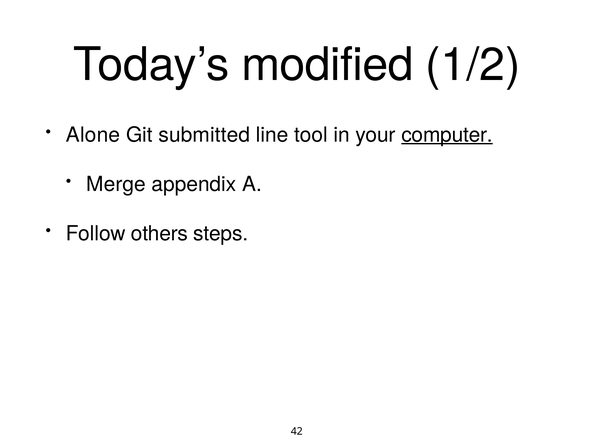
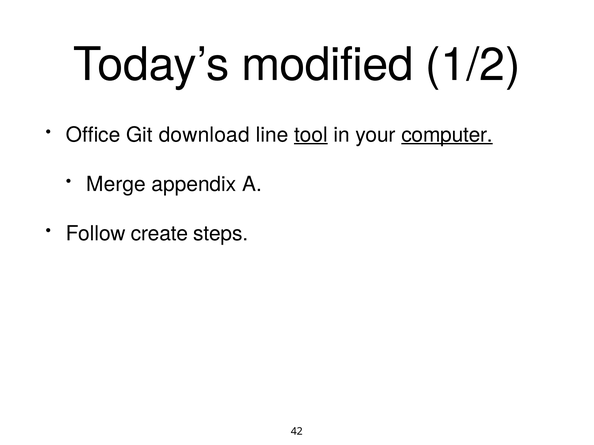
Alone: Alone -> Office (93, 135)
submitted: submitted -> download (204, 135)
tool underline: none -> present (311, 135)
others: others -> create (159, 234)
